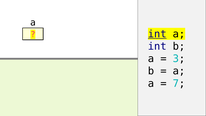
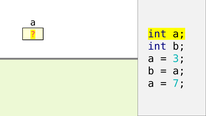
int underline: present -> none (157, 34)
